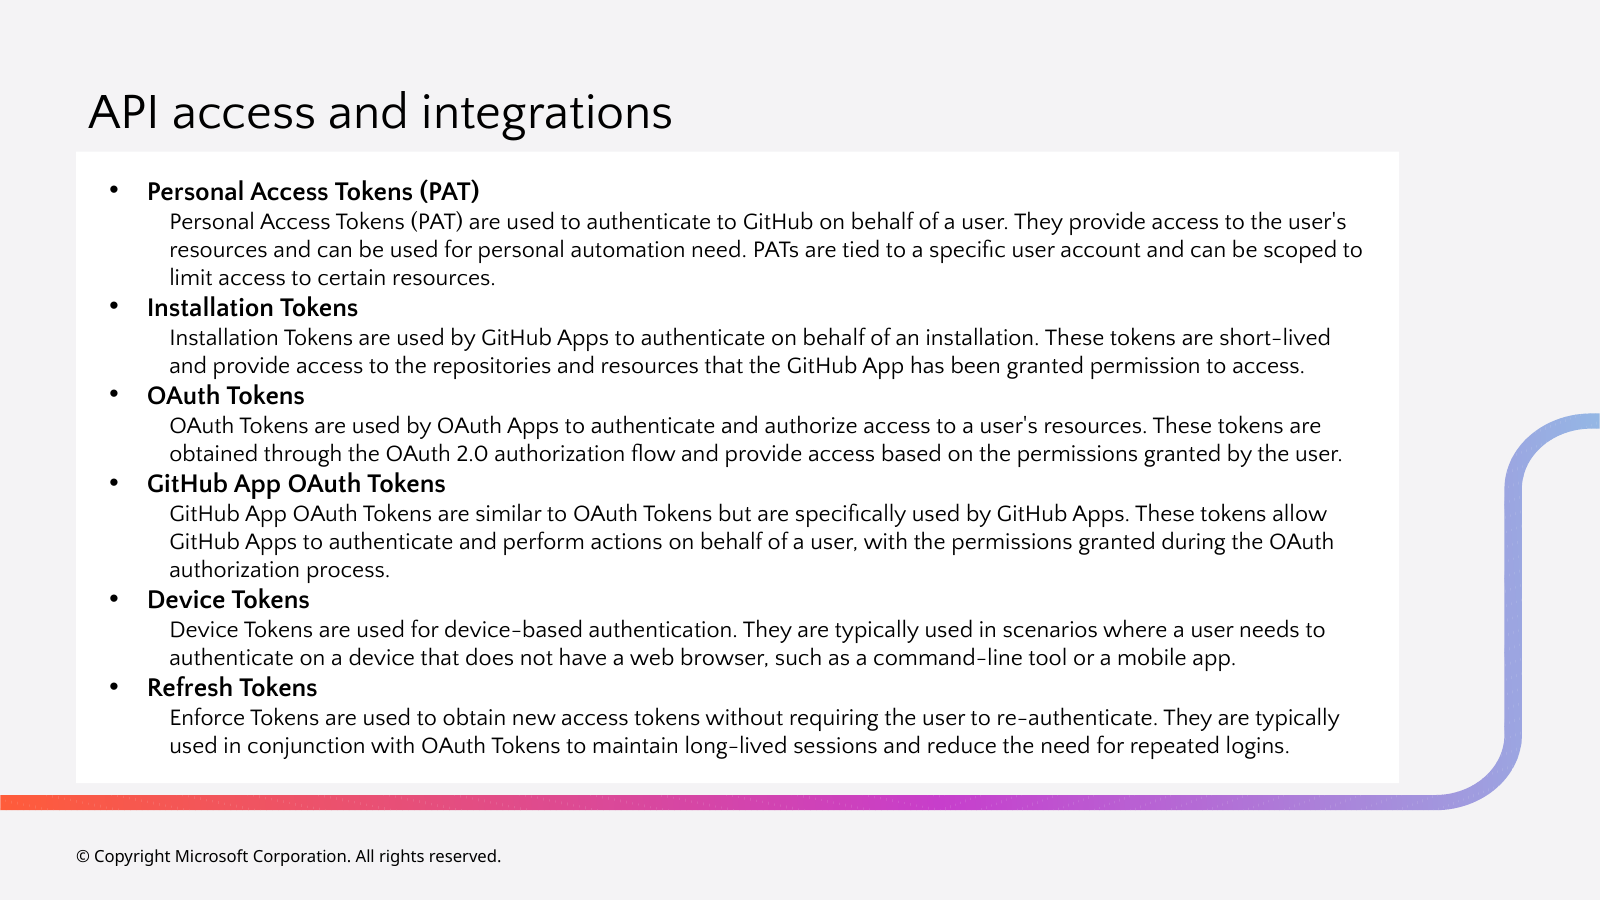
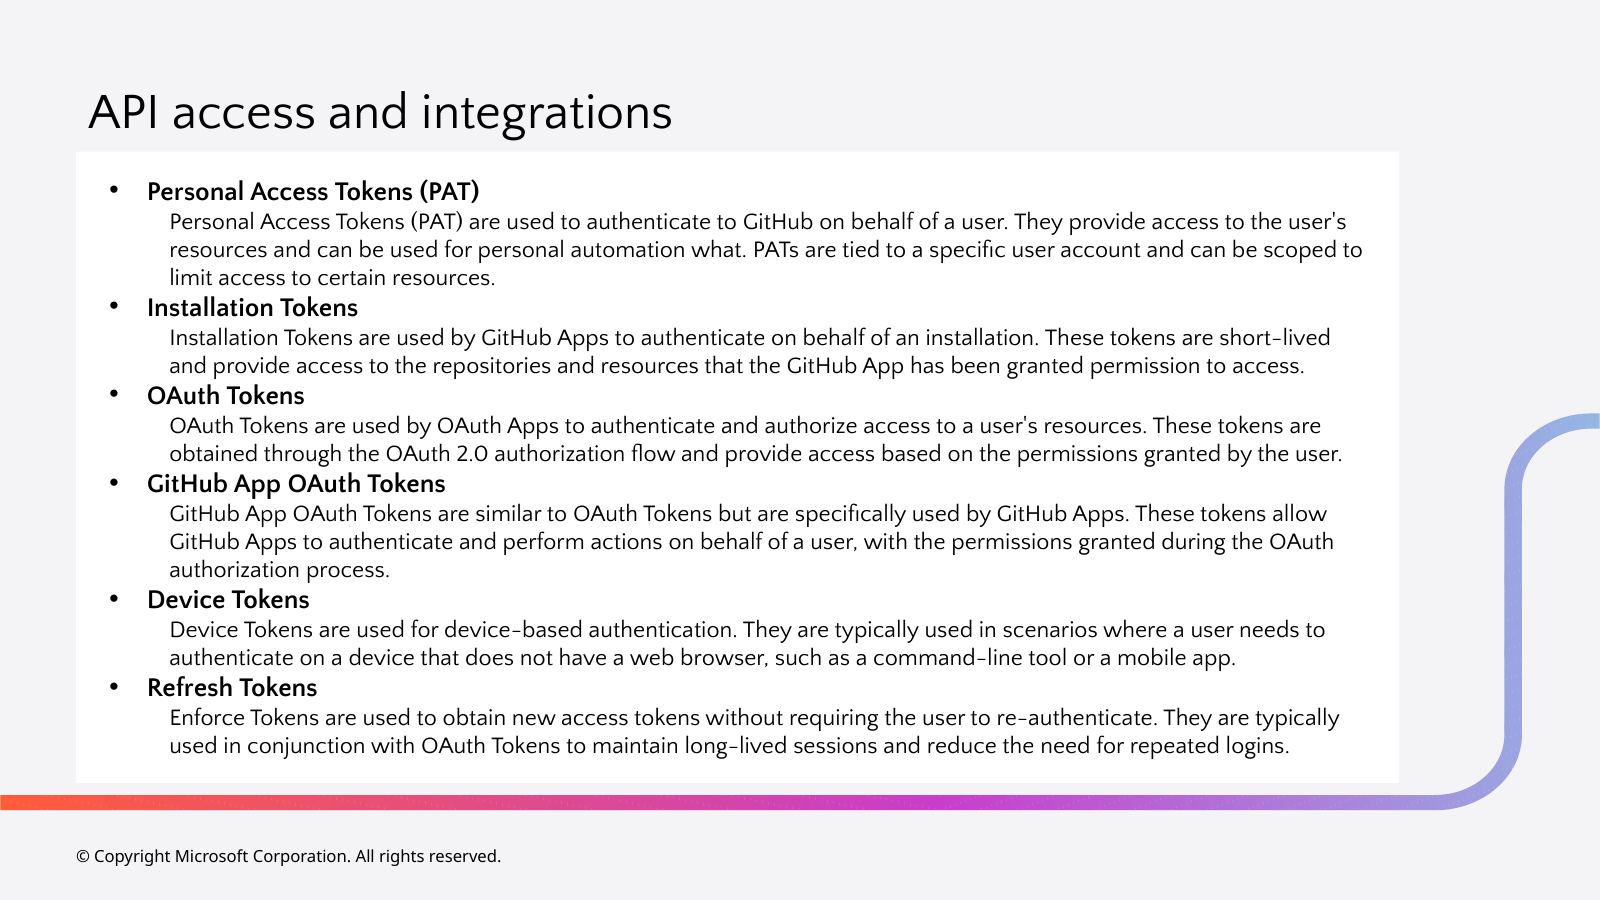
automation need: need -> what (719, 249)
